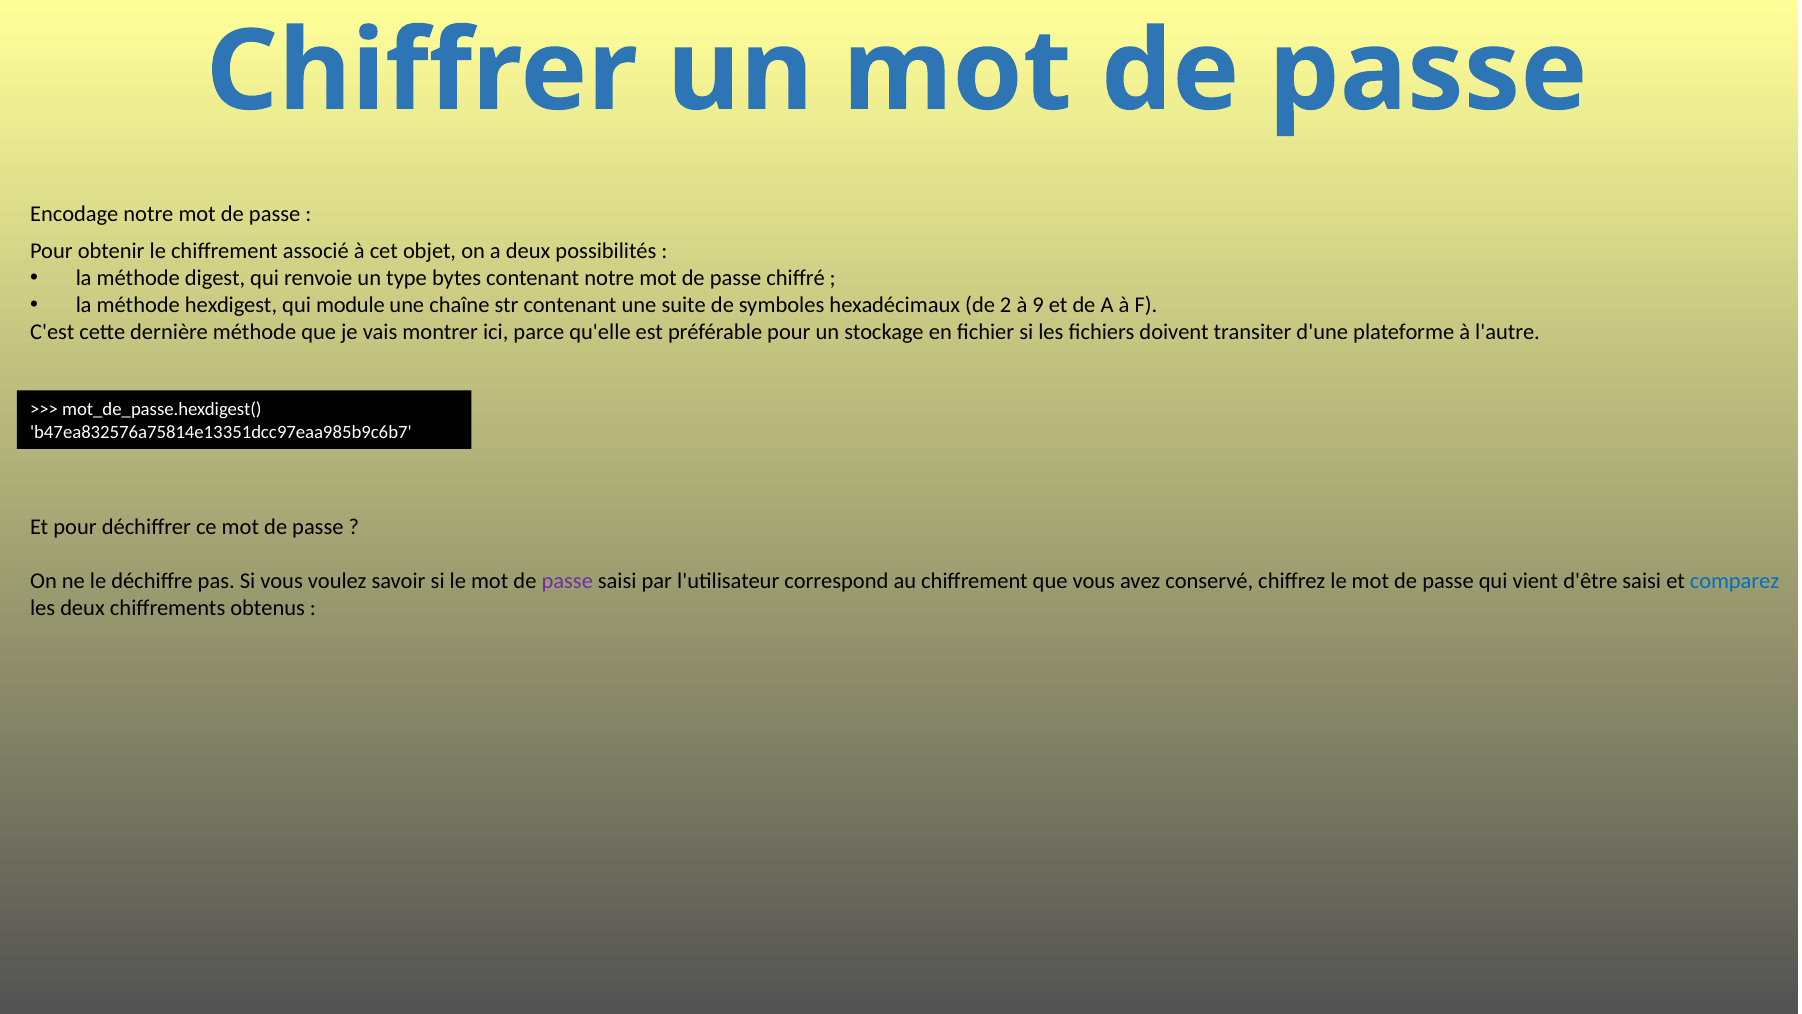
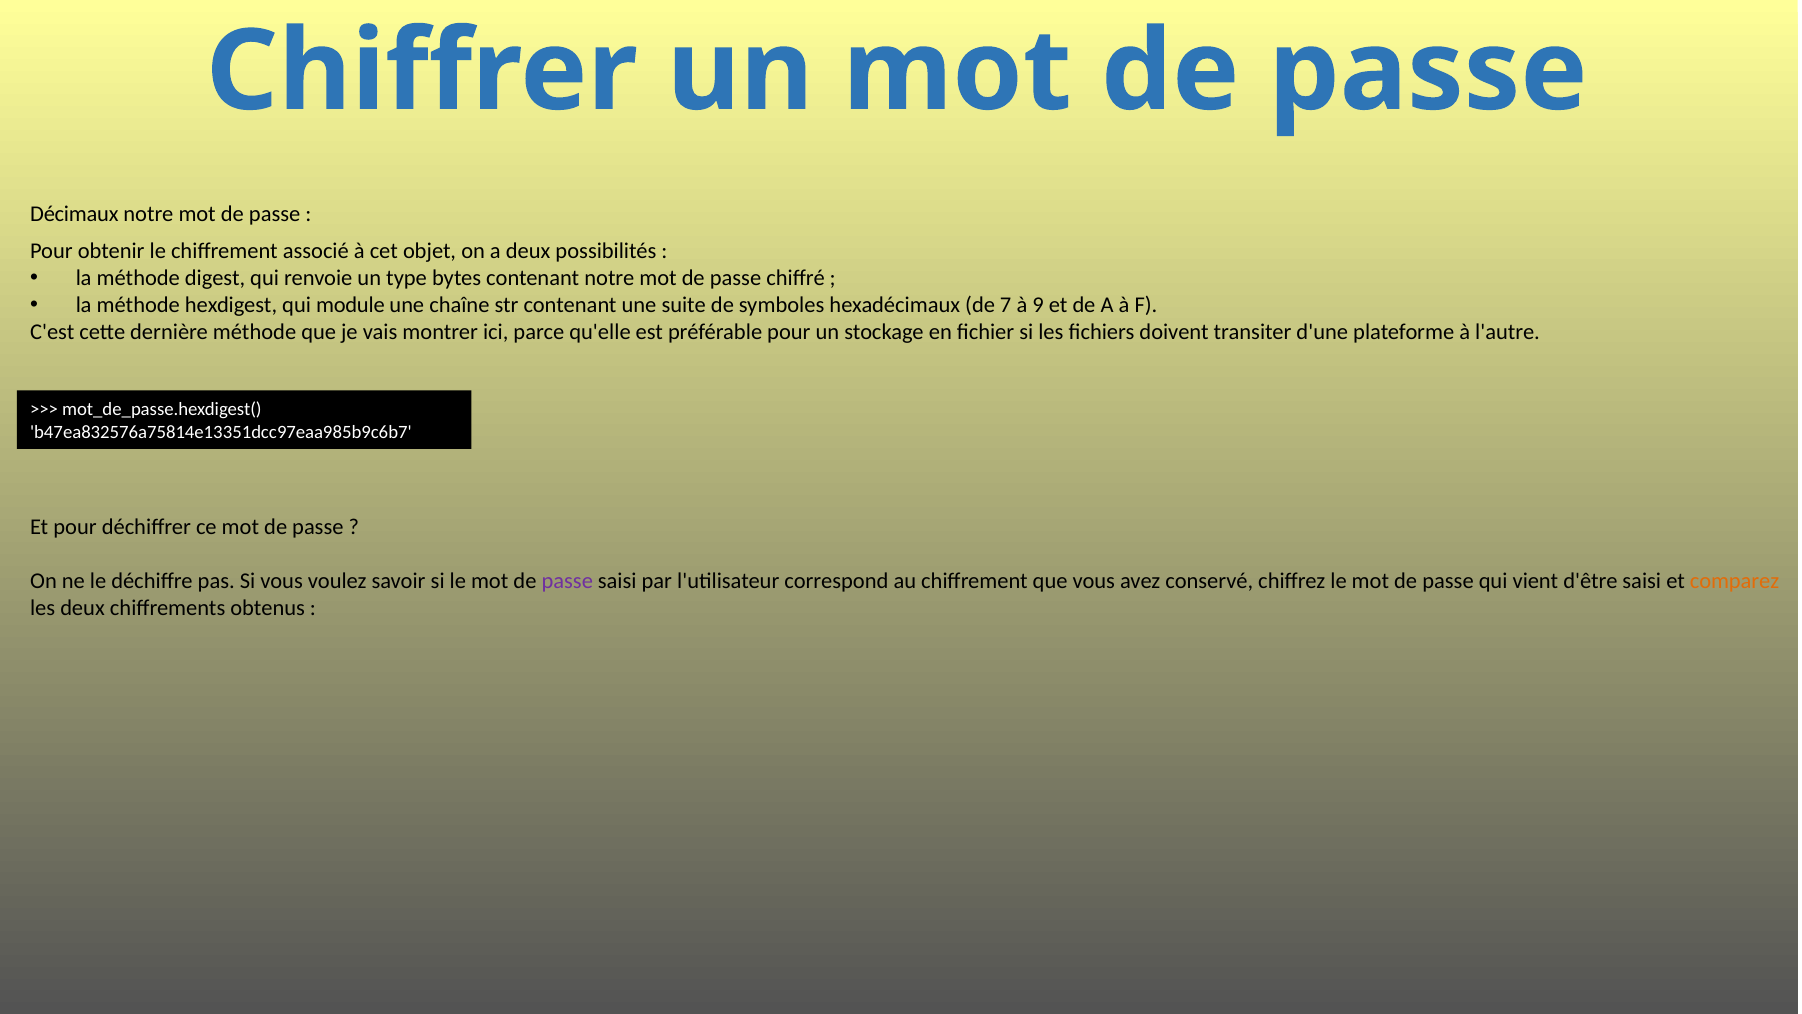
Encodage: Encodage -> Décimaux (74, 214)
2: 2 -> 7 (1006, 305)
comparez colour: blue -> orange (1735, 581)
